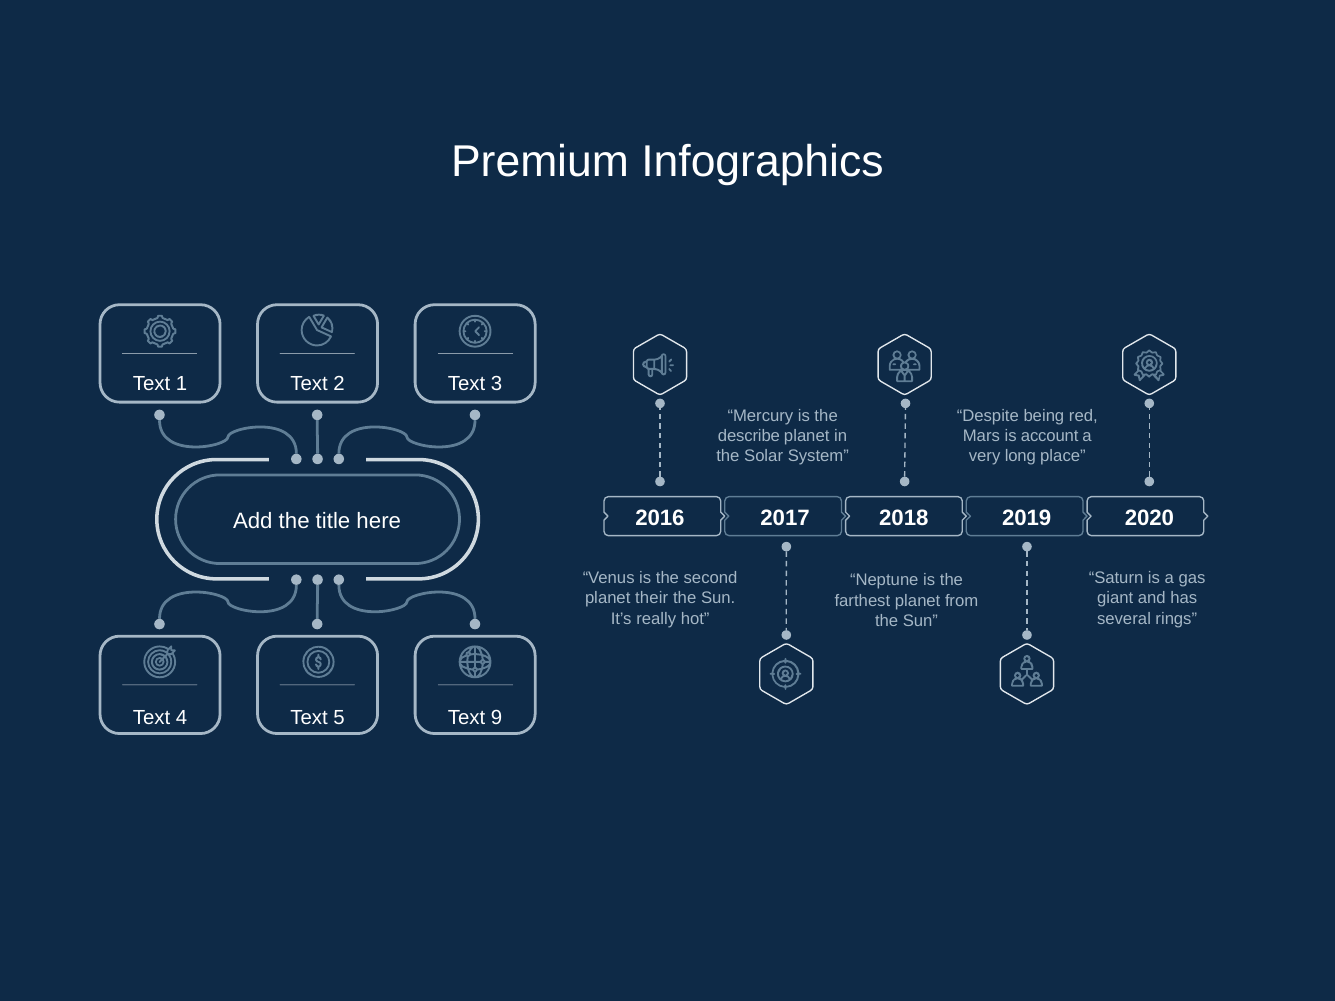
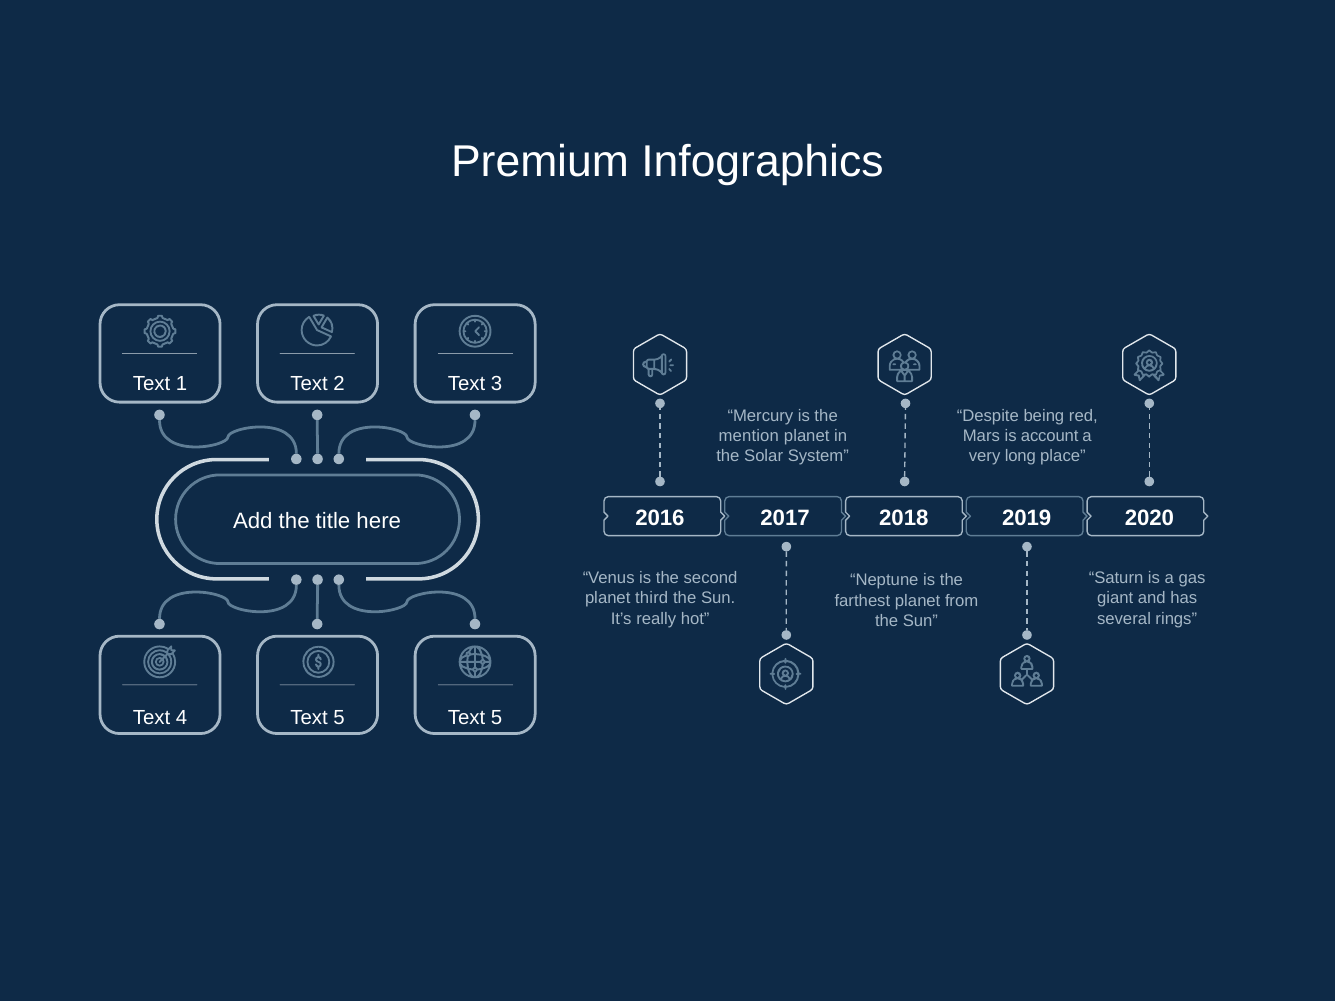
describe: describe -> mention (749, 436)
their: their -> third (652, 599)
5 Text 9: 9 -> 5 (497, 718)
